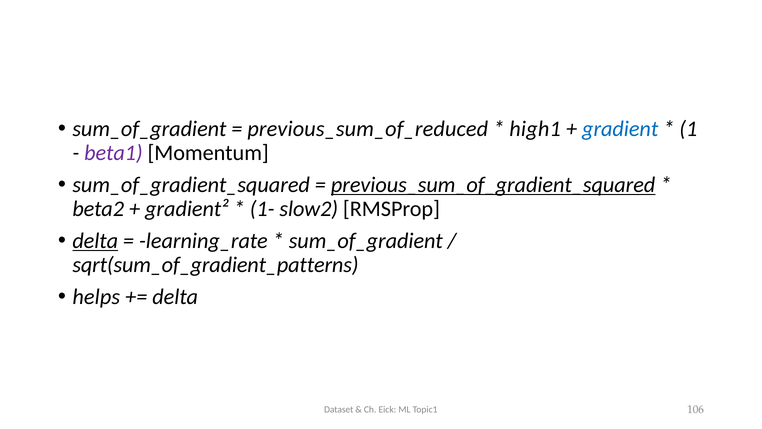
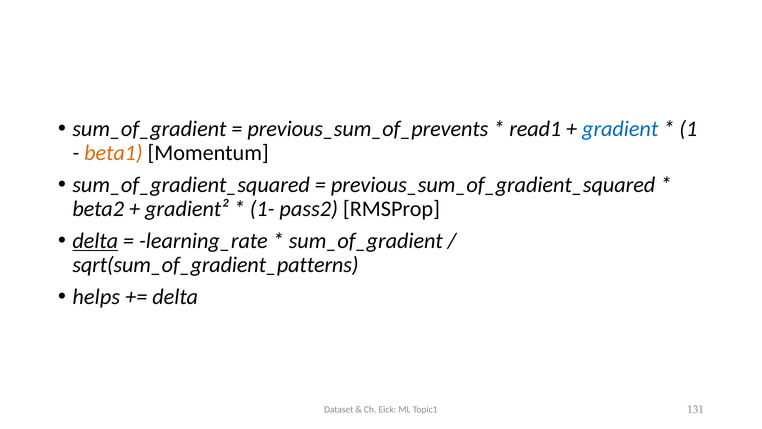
previous_sum_of_reduced: previous_sum_of_reduced -> previous_sum_of_prevents (368, 129)
high1: high1 -> read1 (535, 129)
beta1 colour: purple -> orange (113, 153)
previous_sum_of_gradient_squared underline: present -> none (493, 185)
slow2: slow2 -> pass2 (309, 209)
106: 106 -> 131 (696, 409)
